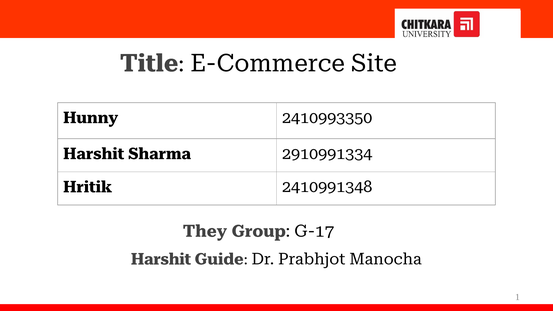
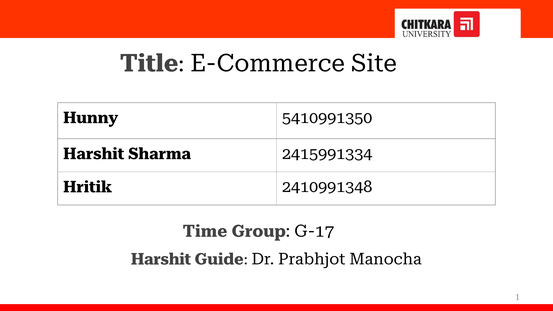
2410993350: 2410993350 -> 5410991350 (327, 118)
2910991334: 2910991334 -> 2415991334 (327, 154)
They: They -> Time (205, 231)
